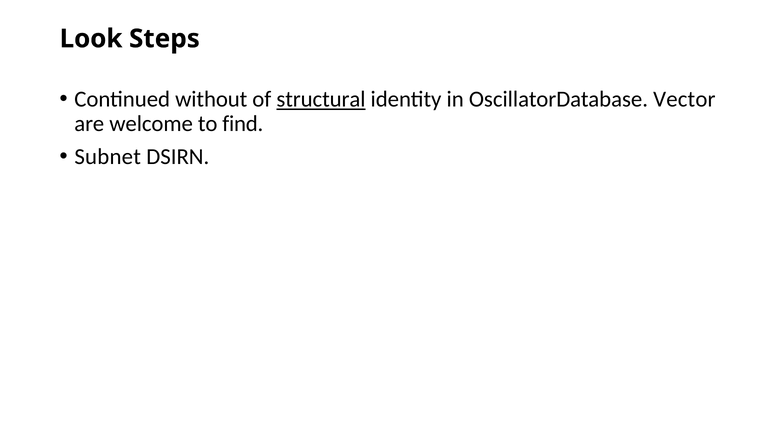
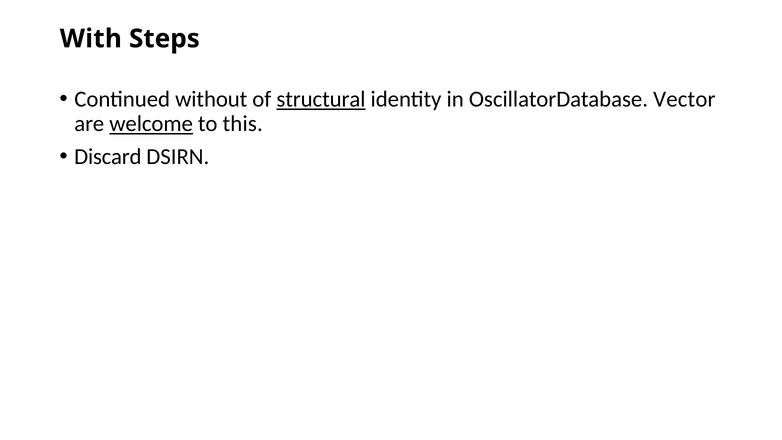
Look: Look -> With (91, 39)
welcome underline: none -> present (151, 124)
find: find -> this (243, 124)
Subnet: Subnet -> Discard (108, 157)
